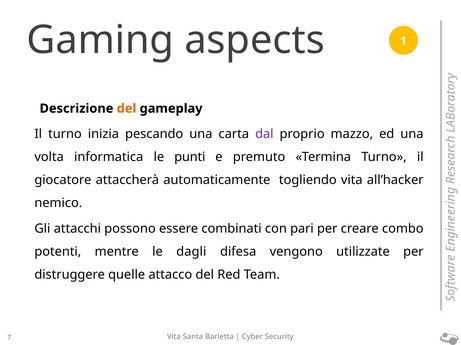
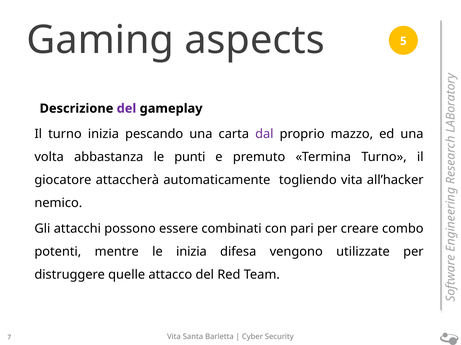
1: 1 -> 5 (403, 41)
del colour: orange -> purple (126, 109)
informatica: informatica -> abbastanza (109, 157)
le dagli: dagli -> inizia (191, 252)
